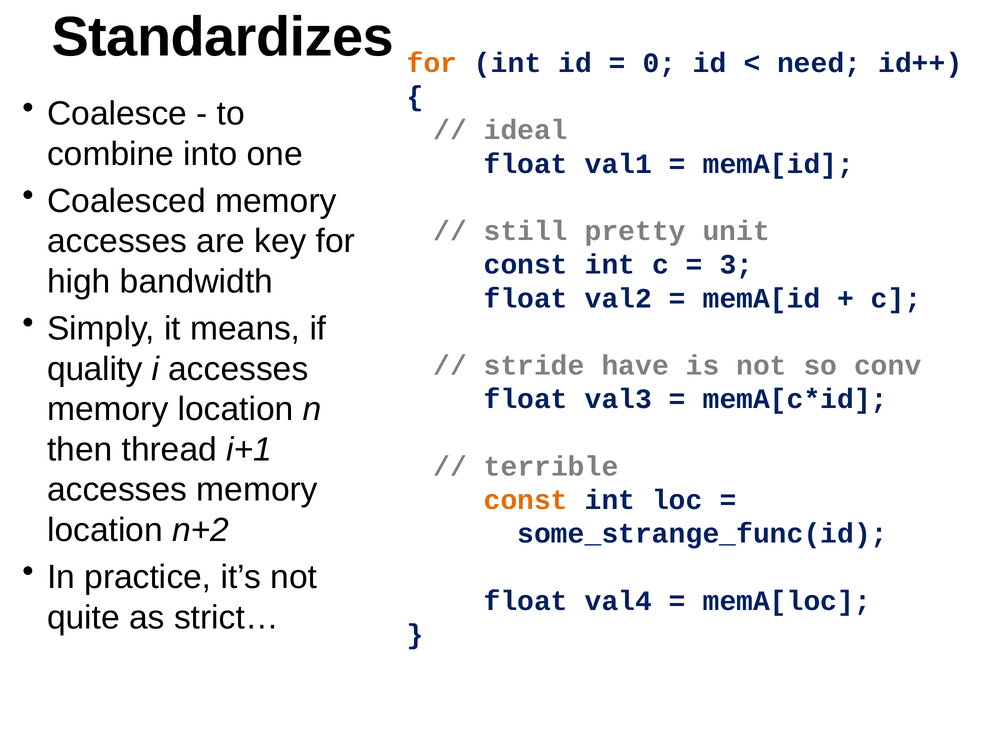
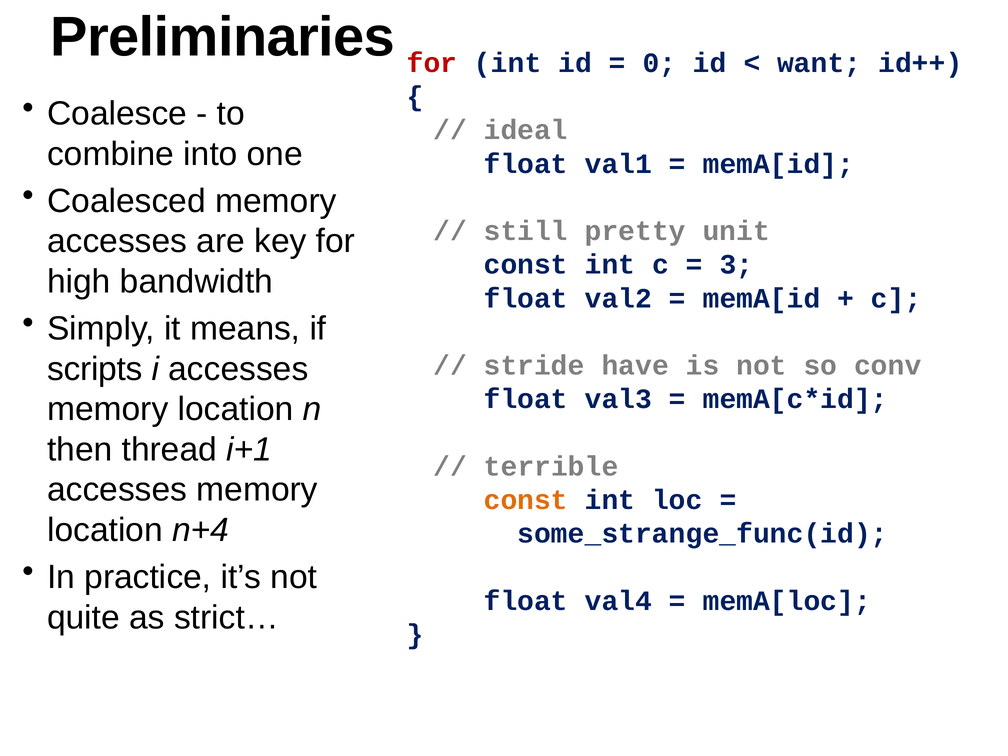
Standardizes: Standardizes -> Preliminaries (223, 37)
for colour: orange -> red (432, 63)
need: need -> want (819, 63)
quality: quality -> scripts (95, 369)
n+2: n+2 -> n+4 (201, 530)
